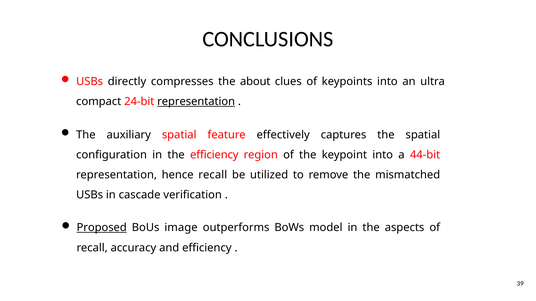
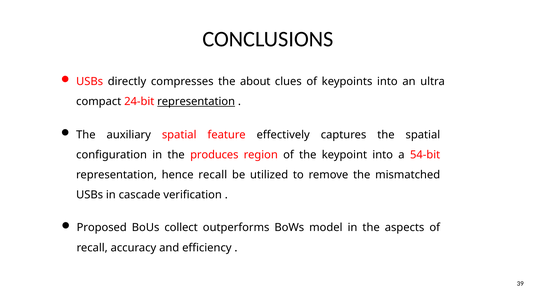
the efficiency: efficiency -> produces (214, 155)
44-bit: 44-bit -> 54-bit (425, 155)
Proposed underline: present -> none (102, 228)
image: image -> collect (181, 228)
